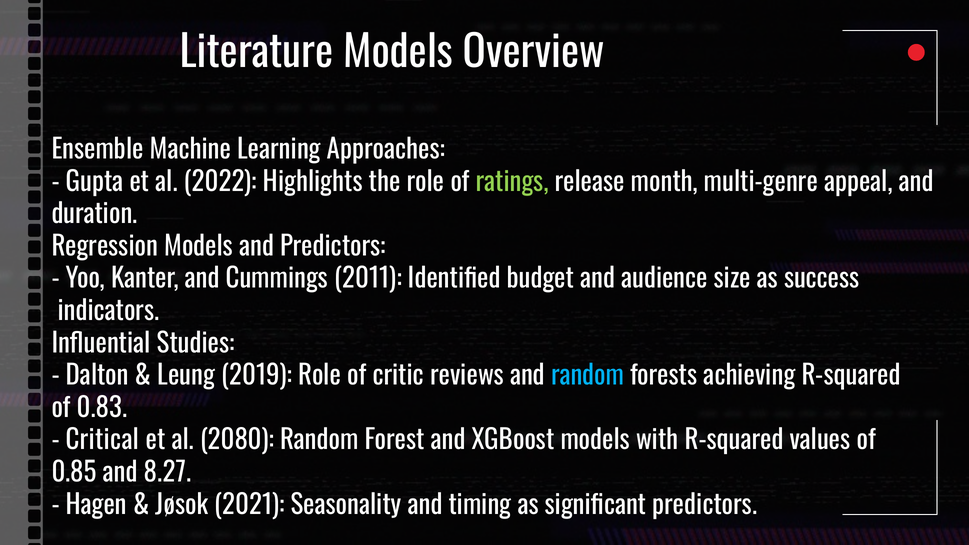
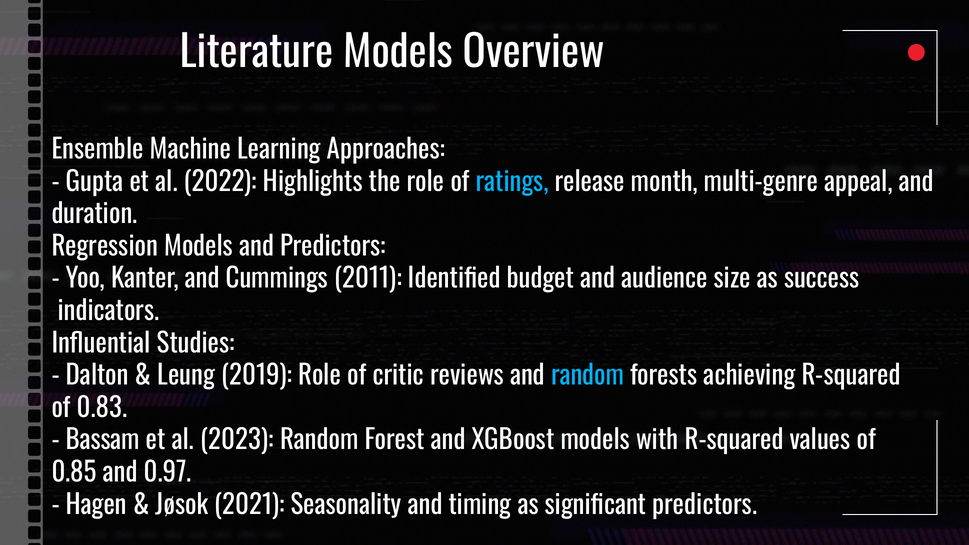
ratings colour: light green -> light blue (512, 182)
Critical: Critical -> Bassam (103, 441)
2080: 2080 -> 2023 (237, 441)
8.27: 8.27 -> 0.97 (168, 473)
